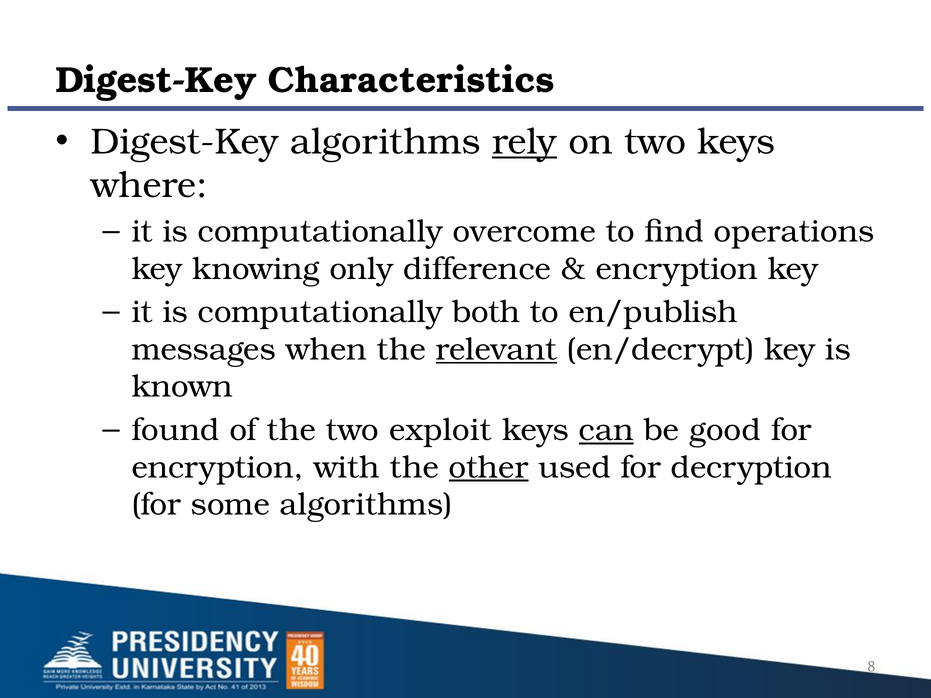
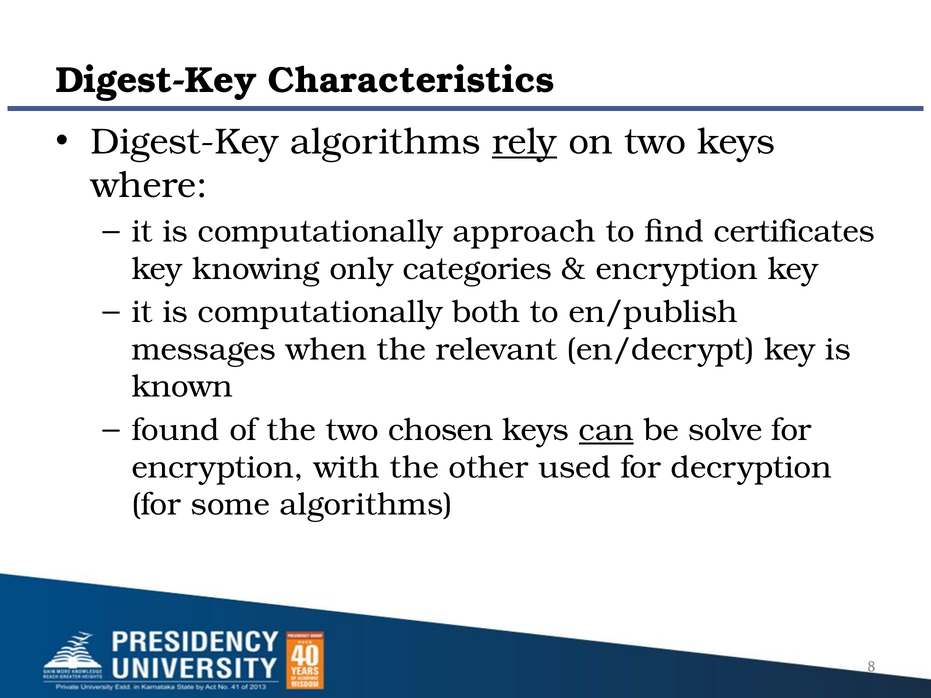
overcome: overcome -> approach (524, 232)
operations: operations -> certificates (794, 232)
difference: difference -> categories (477, 269)
relevant underline: present -> none (496, 350)
exploit: exploit -> chosen (441, 430)
good: good -> solve (725, 430)
other underline: present -> none (489, 467)
